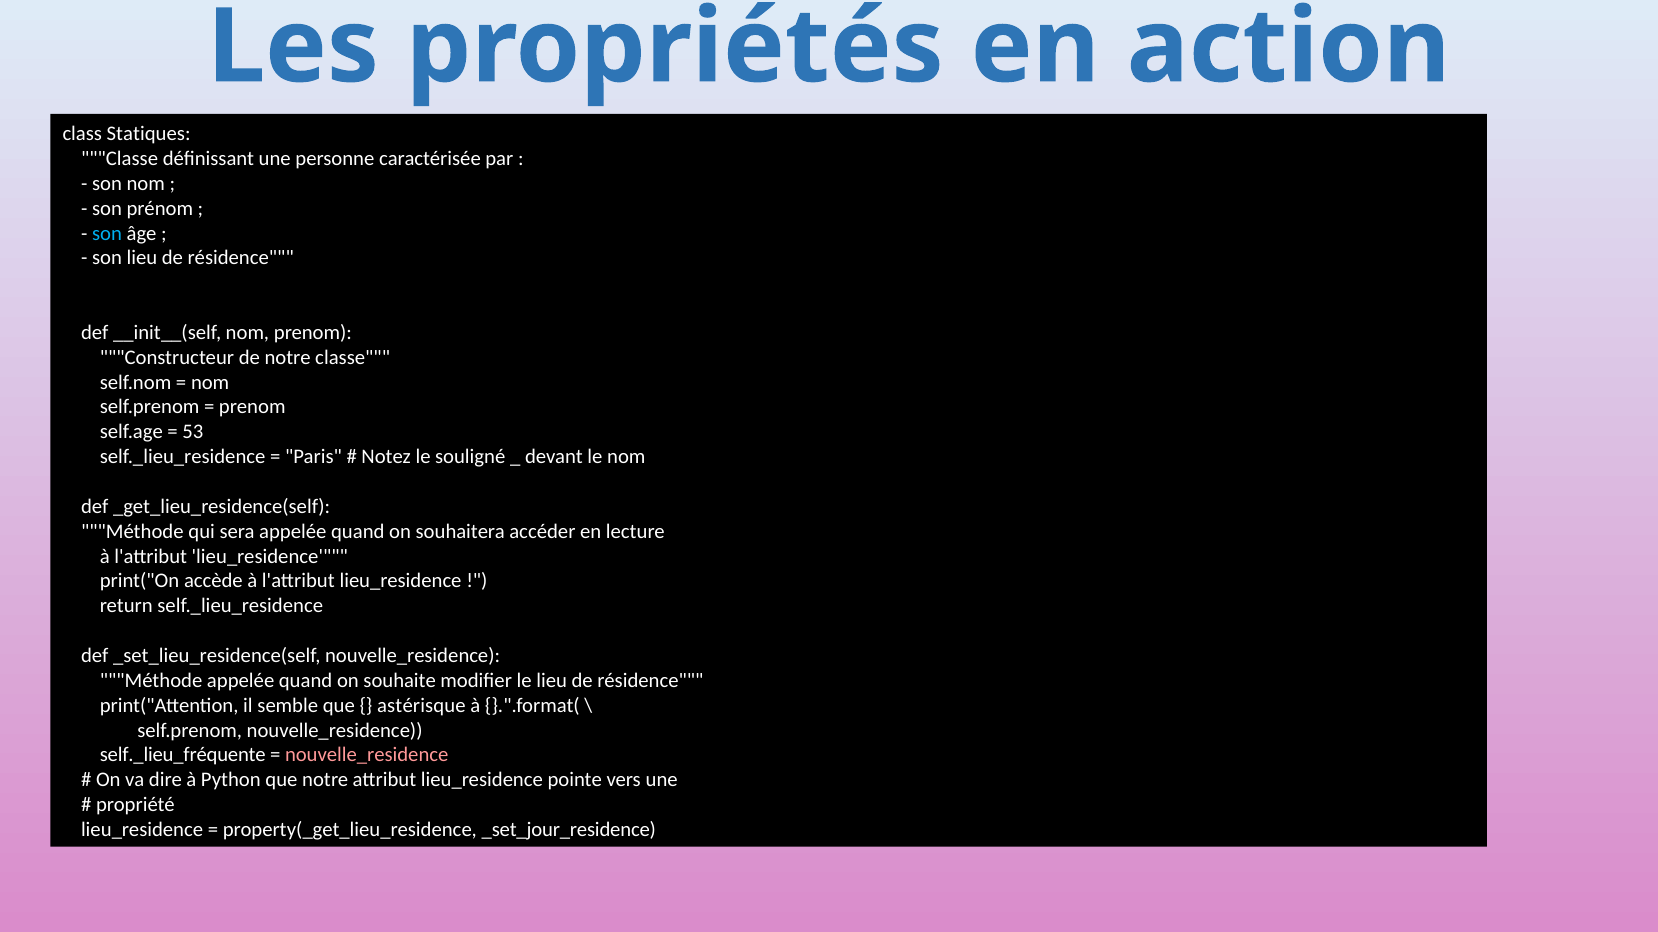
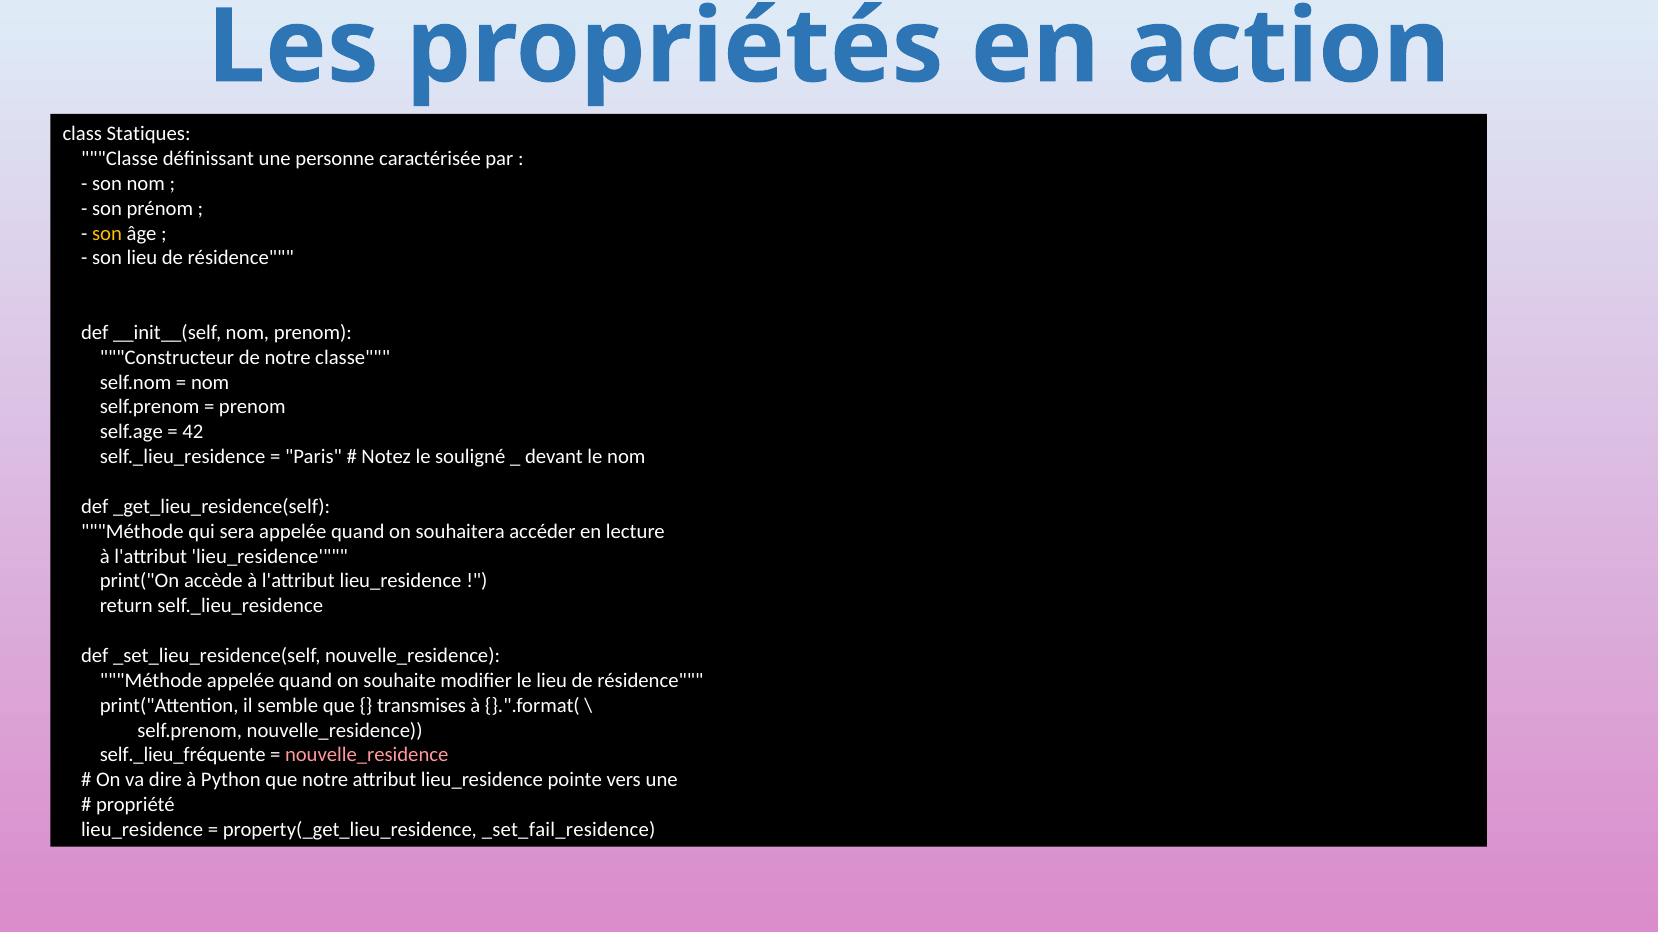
son colour: light blue -> yellow (107, 233)
53: 53 -> 42 (193, 432)
astérisque: astérisque -> transmises (422, 706)
_set_jour_residence: _set_jour_residence -> _set_fail_residence (569, 830)
